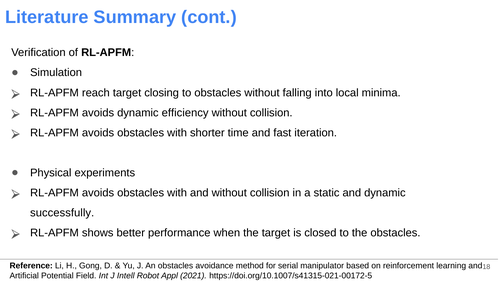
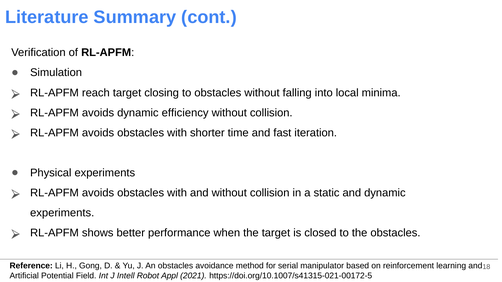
successfully: successfully -> experiments (62, 213)
